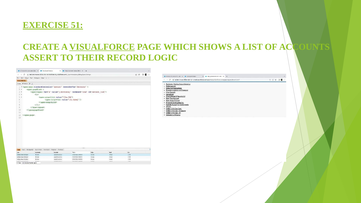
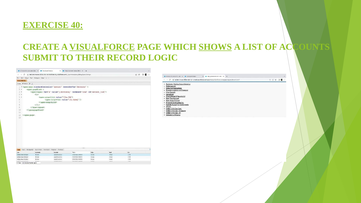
51: 51 -> 40 (77, 25)
SHOWS underline: none -> present (215, 47)
ASSERT: ASSERT -> SUBMIT (41, 58)
